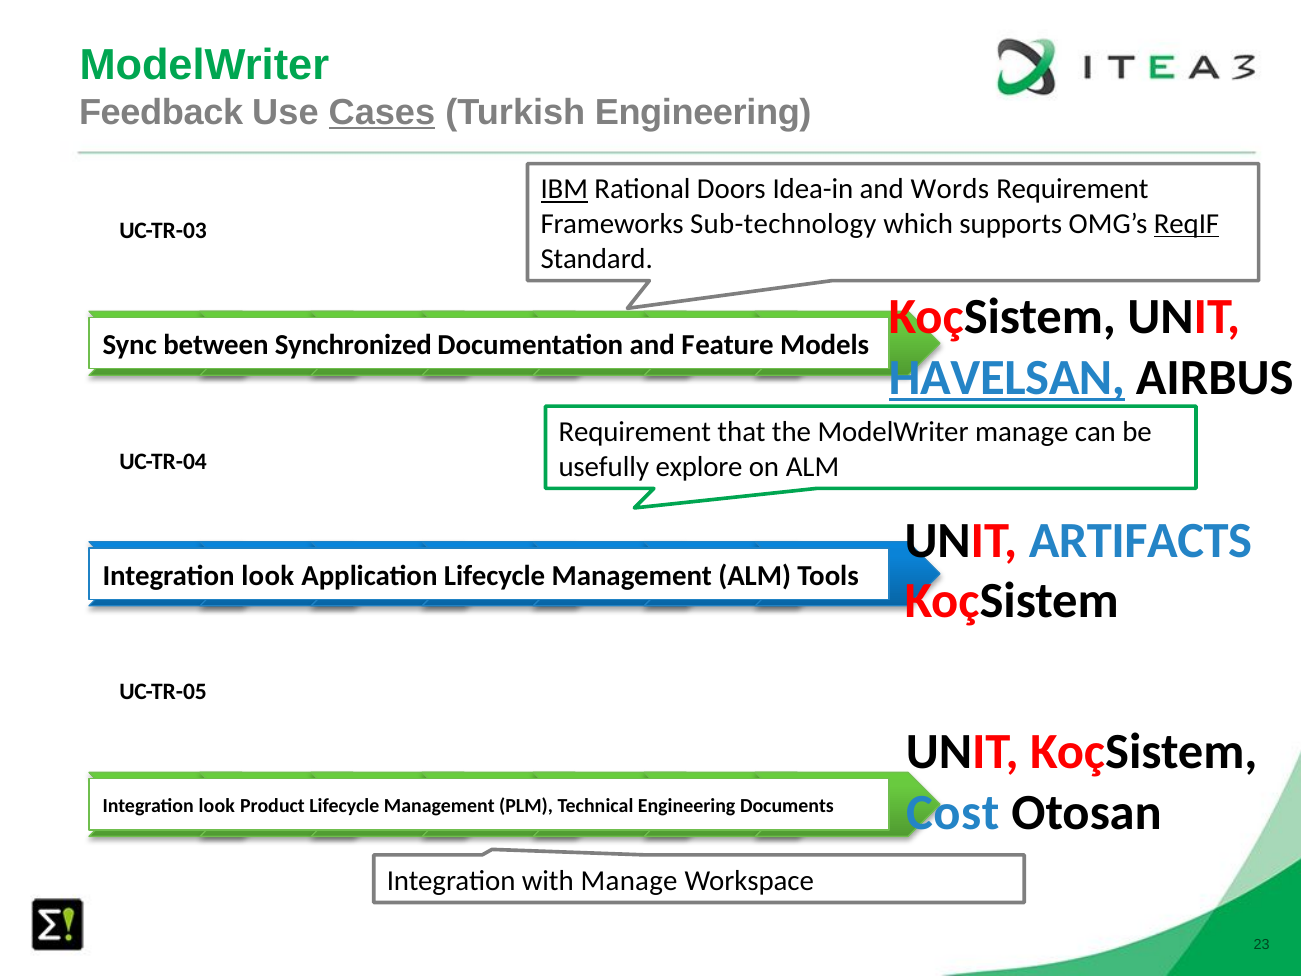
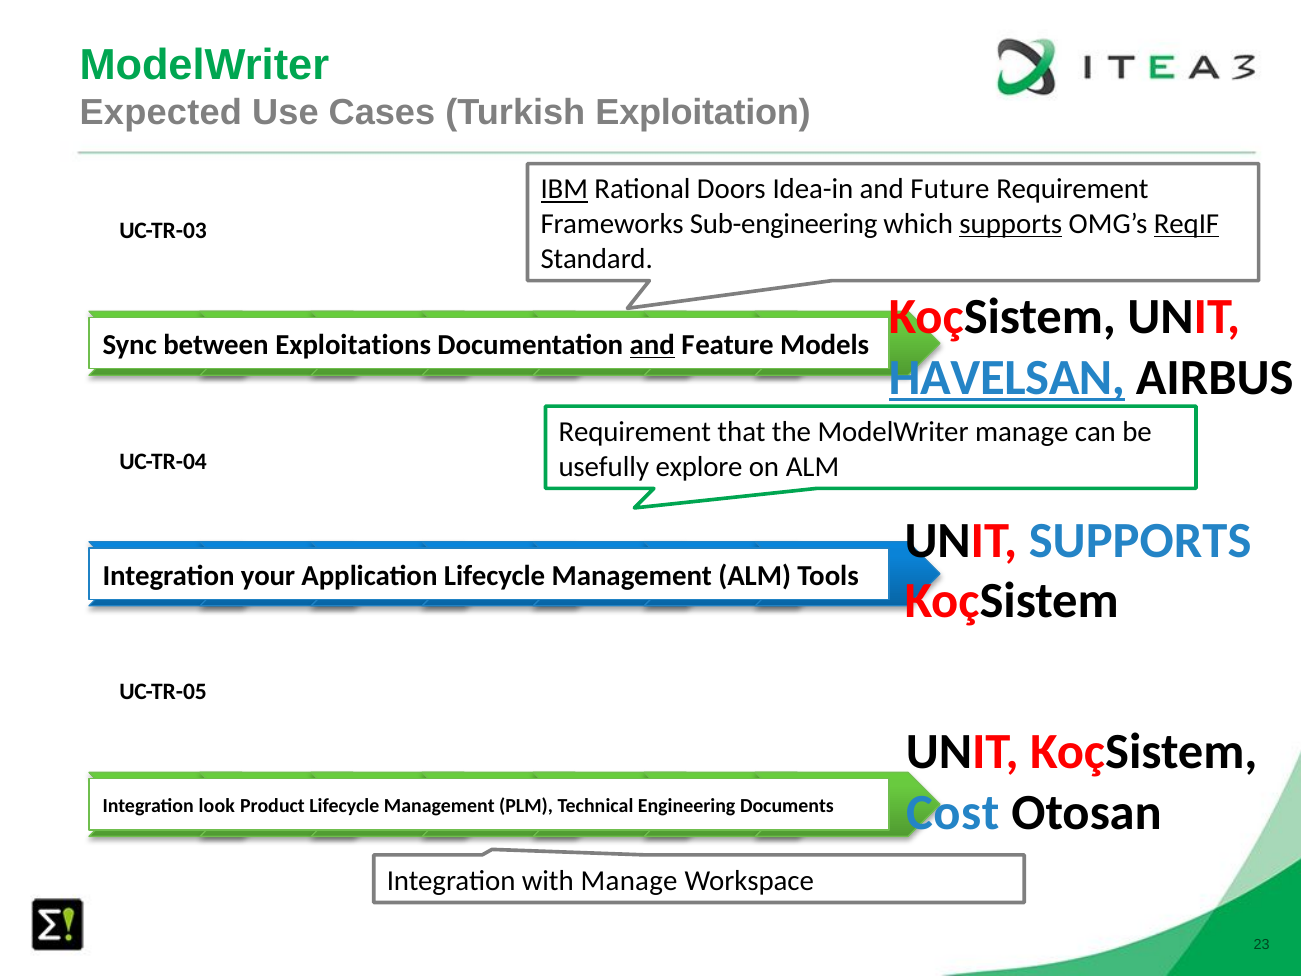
Feedback: Feedback -> Expected (161, 113)
Cases underline: present -> none (382, 113)
Turkish Engineering: Engineering -> Exploitation (703, 113)
Words: Words -> Future (950, 189)
Sub-technology: Sub-technology -> Sub-engineering (784, 224)
supports underline: none -> present (1011, 224)
Synchronized: Synchronized -> Exploitations (353, 345)
and underline: none -> present (652, 345)
UNIT ARTIFACTS: ARTIFACTS -> SUPPORTS (1140, 540)
look: look -> your (268, 576)
